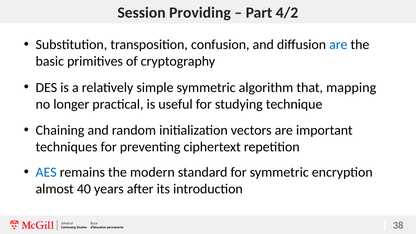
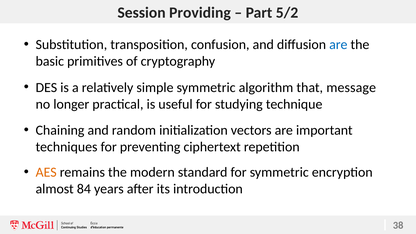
4/2: 4/2 -> 5/2 (287, 13)
mapping: mapping -> message (351, 87)
AES colour: blue -> orange (46, 172)
40: 40 -> 84 (84, 189)
